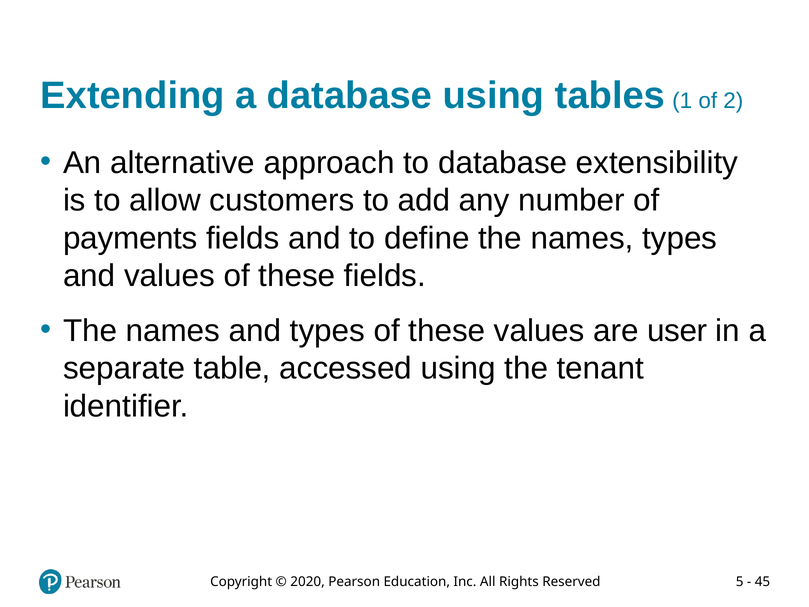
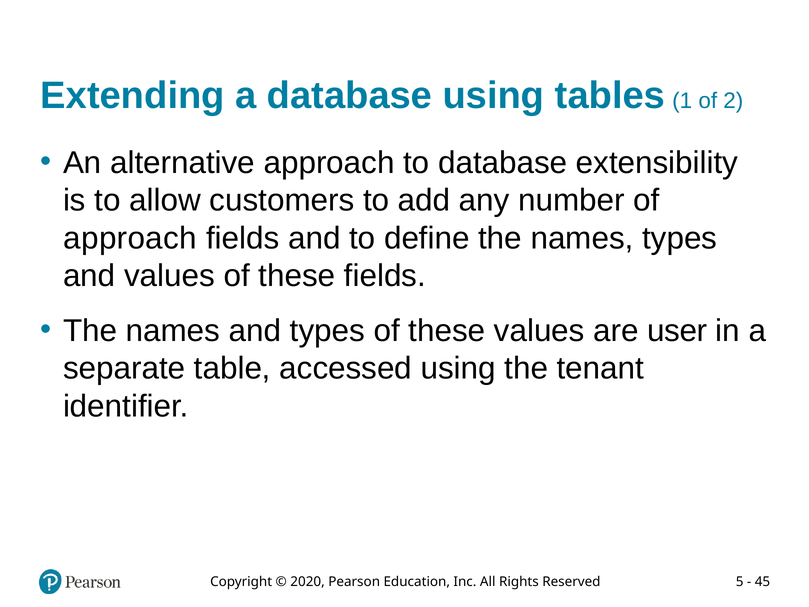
payments: payments -> approach (130, 238)
